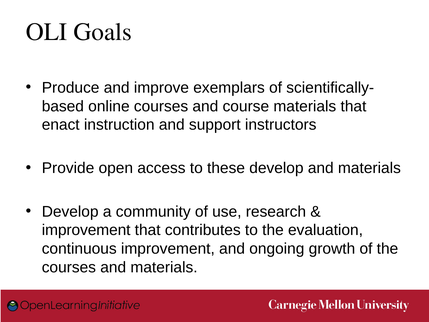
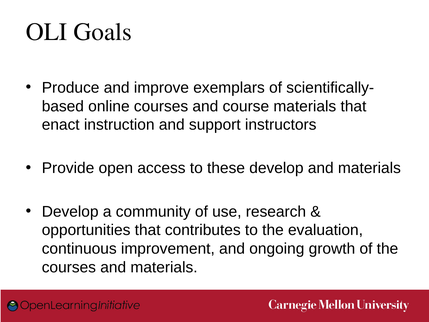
improvement: improvement -> opportunities (86, 230)
